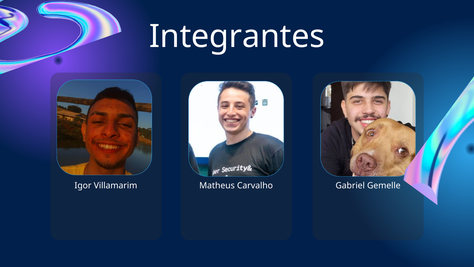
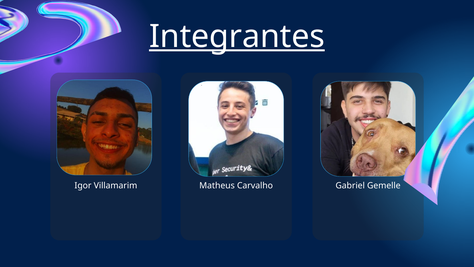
Integrantes underline: none -> present (237, 36)
